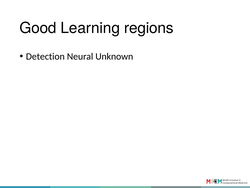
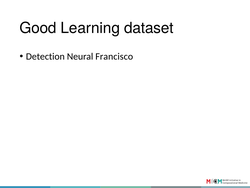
regions: regions -> dataset (149, 28)
Unknown: Unknown -> Francisco (114, 56)
